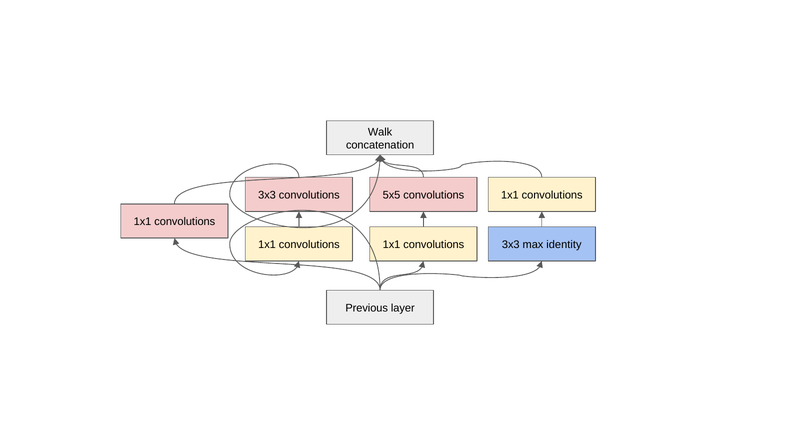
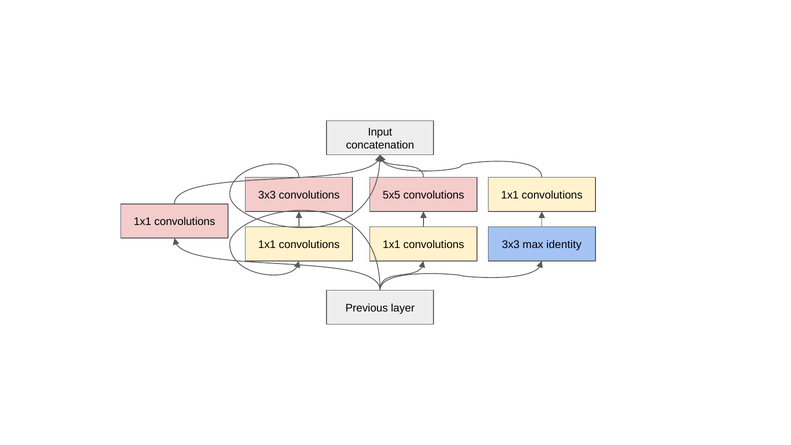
Walk: Walk -> Input (380, 132)
